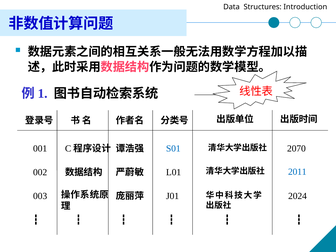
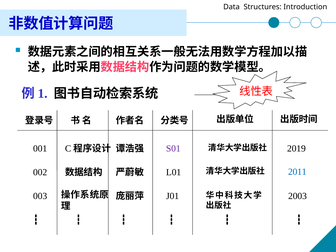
S01 colour: blue -> purple (173, 149)
2070: 2070 -> 2019 (296, 149)
2024: 2024 -> 2003 (297, 196)
